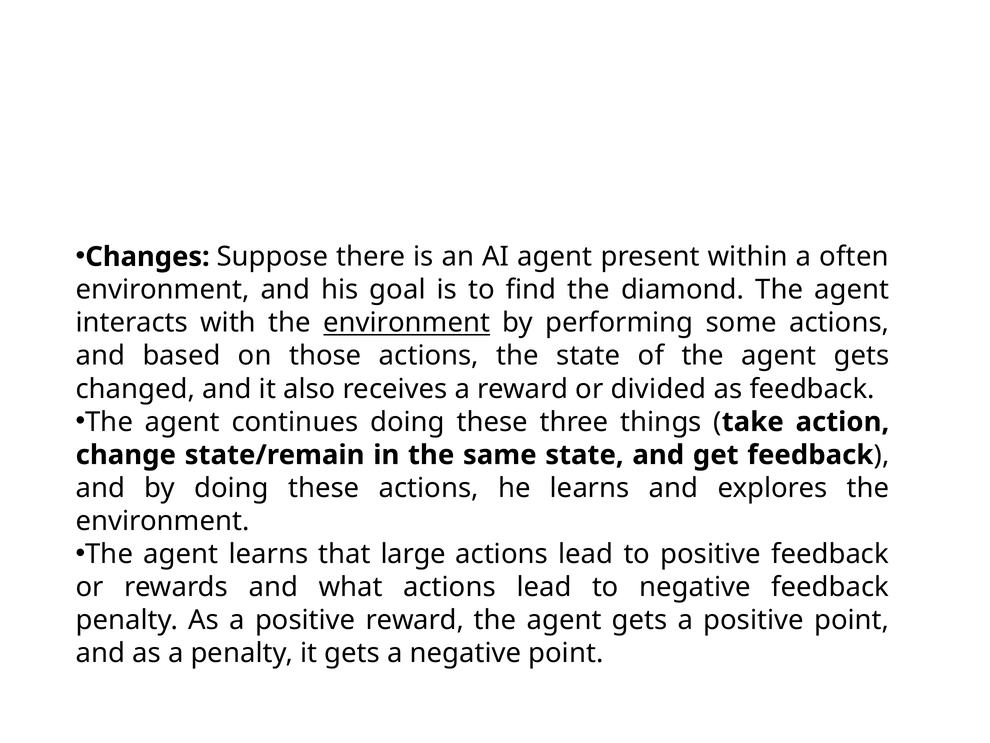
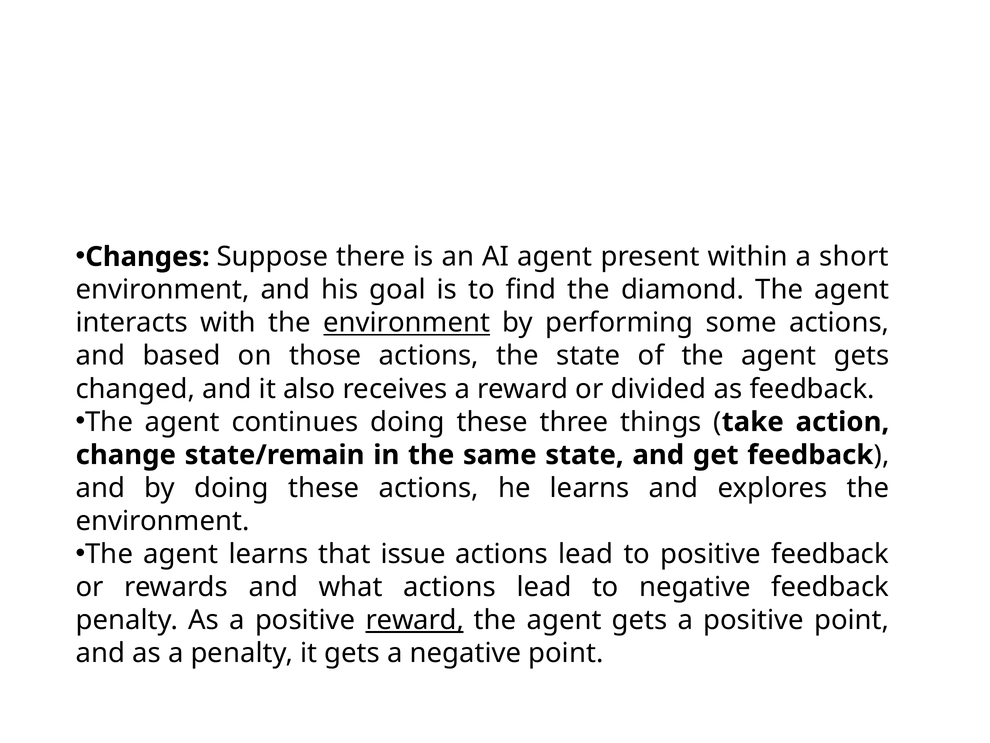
often: often -> short (854, 257)
large: large -> issue (413, 554)
reward underline: none -> present (415, 620)
